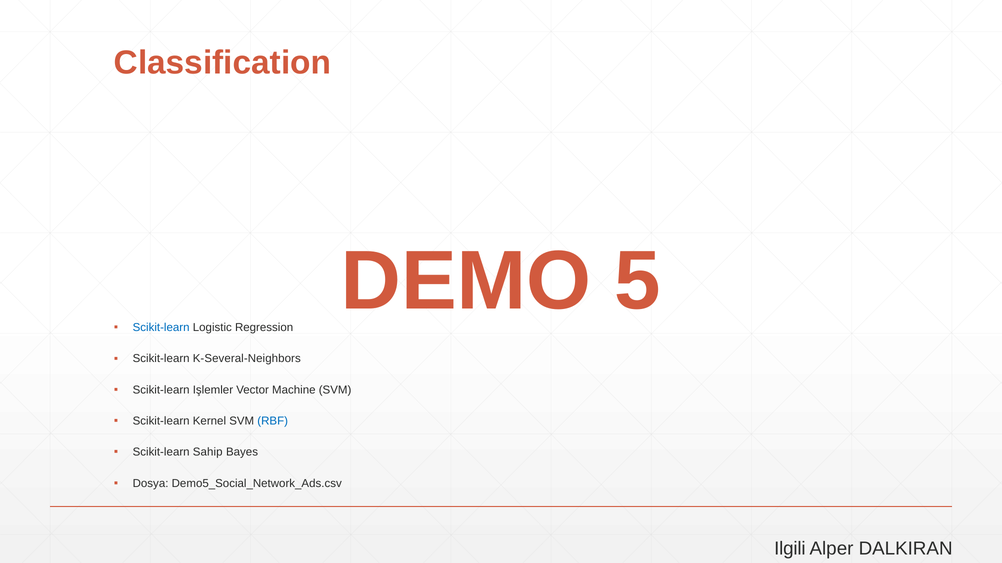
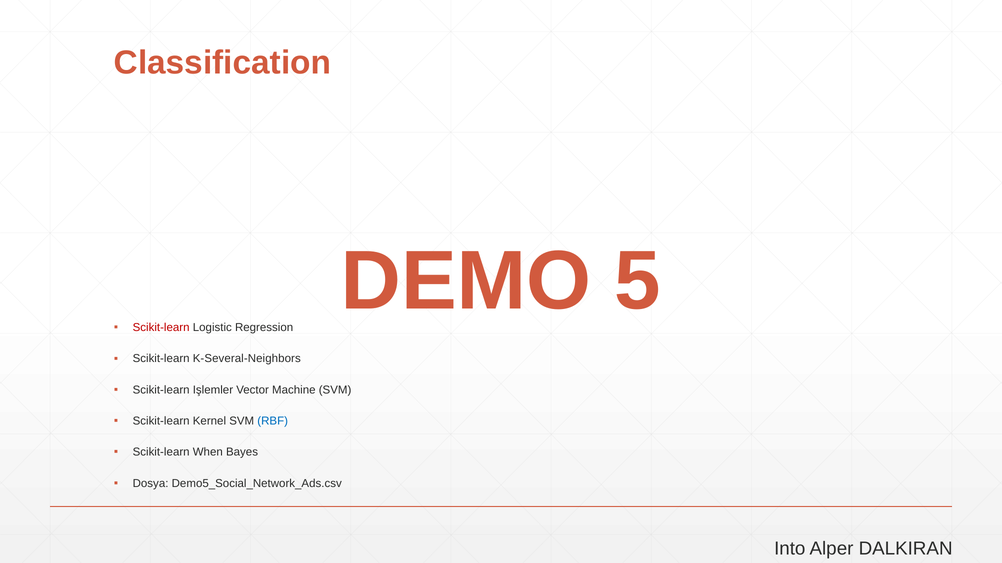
Scikit-learn colour: blue -> red (161, 328)
Sahip: Sahip -> When (208, 453)
Ilgili: Ilgili -> Into (790, 549)
